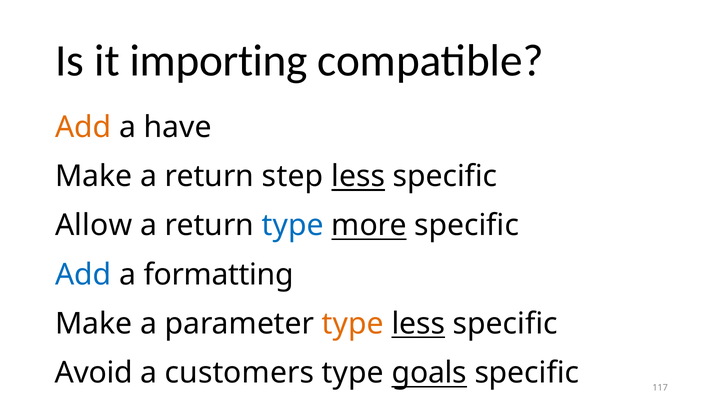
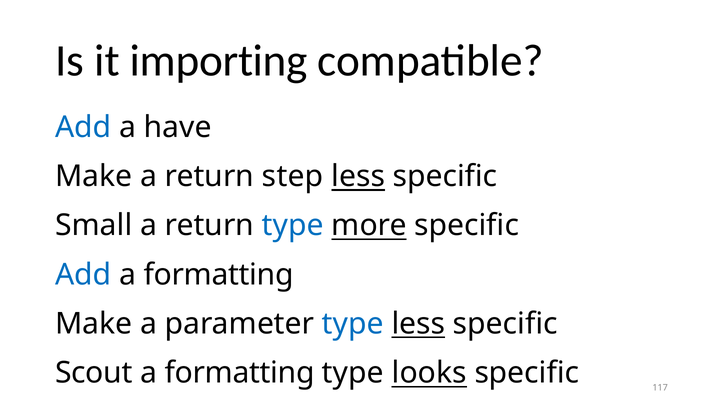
Add colour: orange -> blue (83, 127)
Allow: Allow -> Small (94, 225)
type colour: orange -> blue (353, 323)
Avoid: Avoid -> Scout (94, 373)
customers: customers -> formatting (240, 373)
goals: goals -> looks (429, 373)
